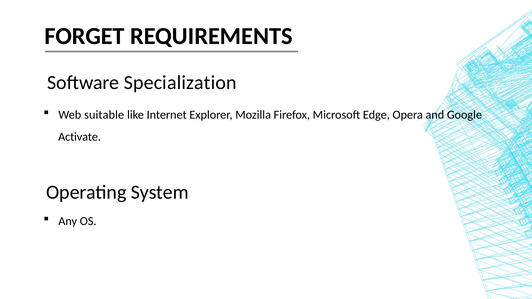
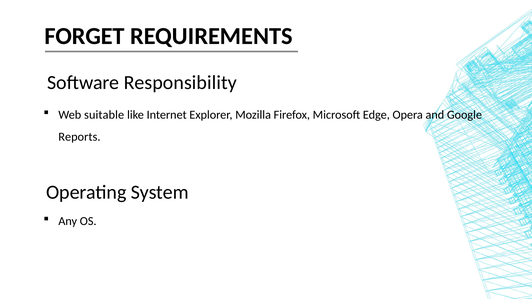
Specialization: Specialization -> Responsibility (180, 83)
Activate: Activate -> Reports (79, 137)
